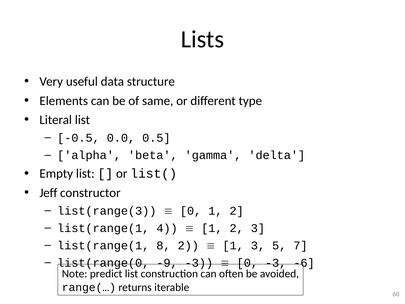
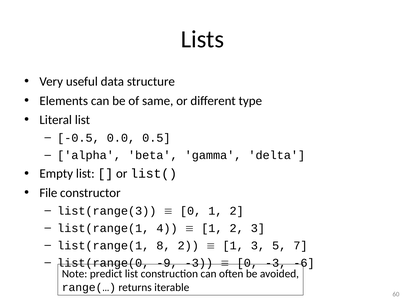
Jeff: Jeff -> File (48, 193)
